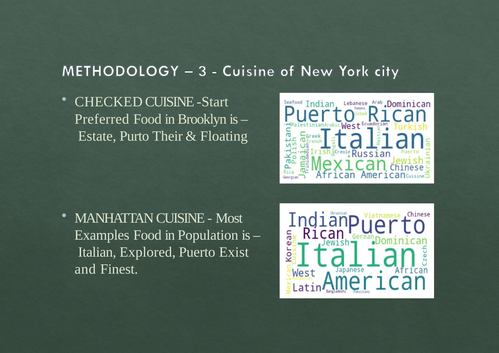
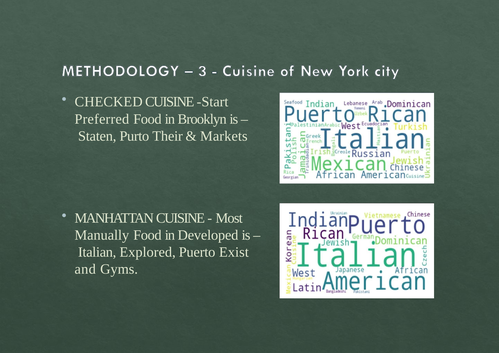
Estate: Estate -> Staten (97, 136)
Floating: Floating -> Markets (224, 136)
Examples: Examples -> Manually (102, 235)
Population: Population -> Developed (208, 235)
Finest: Finest -> Gyms (119, 269)
